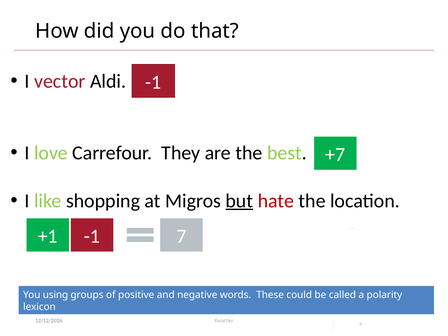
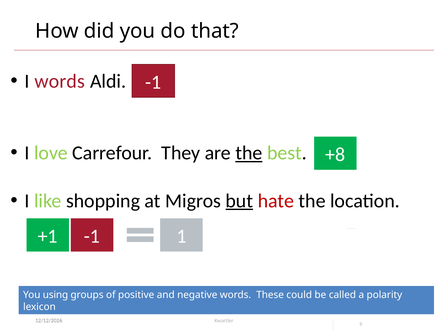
I vector: vector -> words (60, 81)
the underline: none -> present (249, 153)
+7: +7 -> +8 (335, 155)
7: 7 -> 1 (181, 236)
